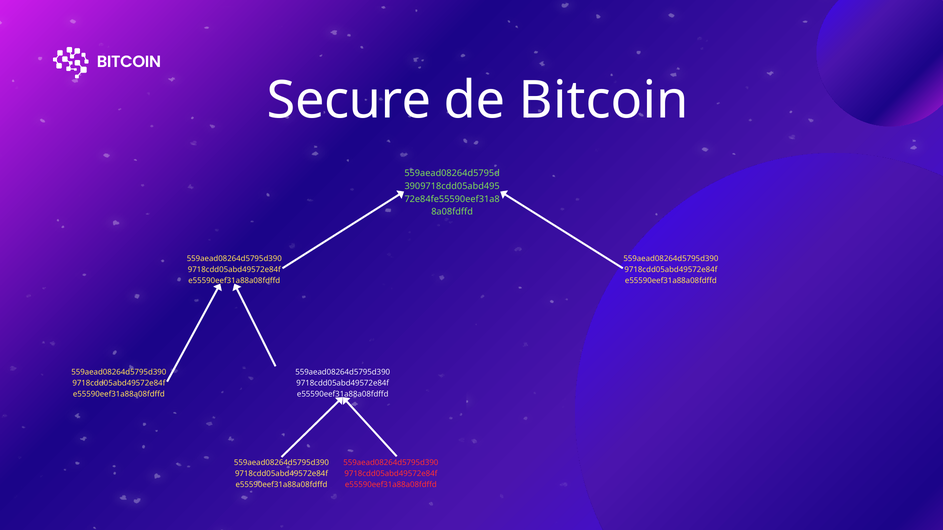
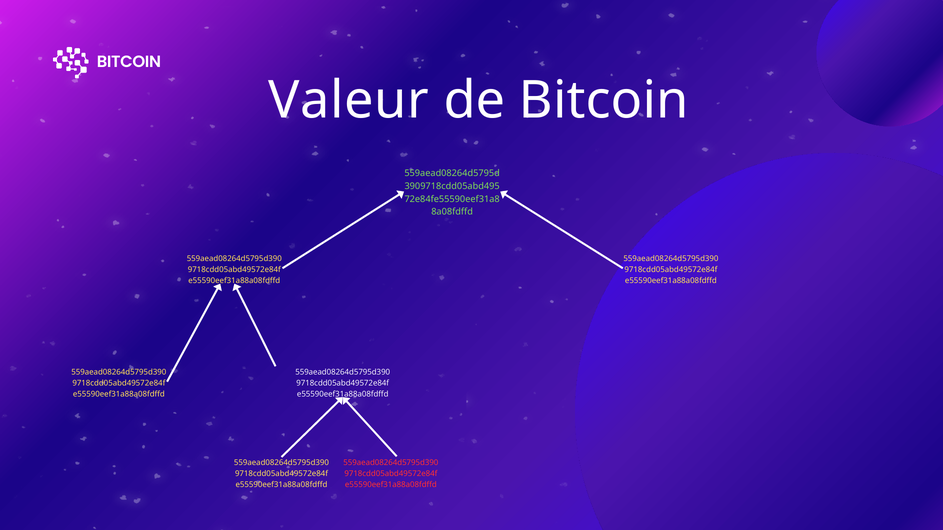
Secure: Secure -> Valeur (348, 101)
